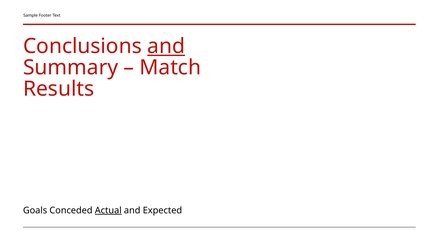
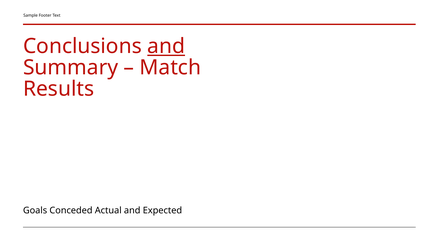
Actual underline: present -> none (108, 210)
